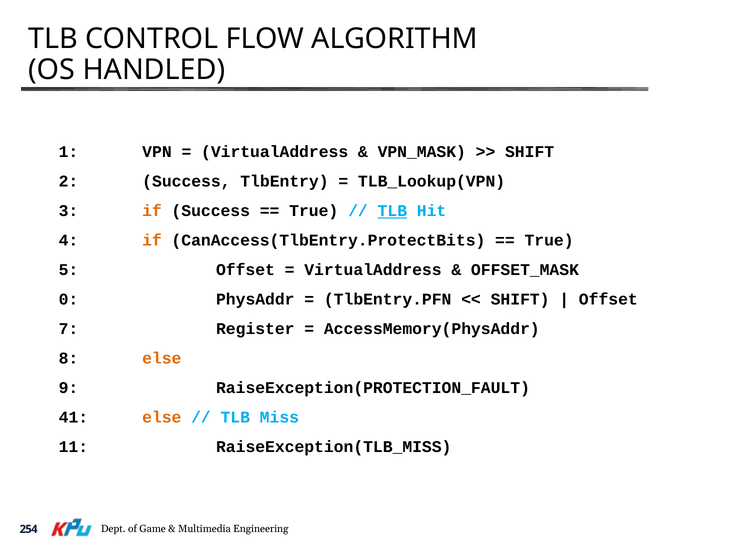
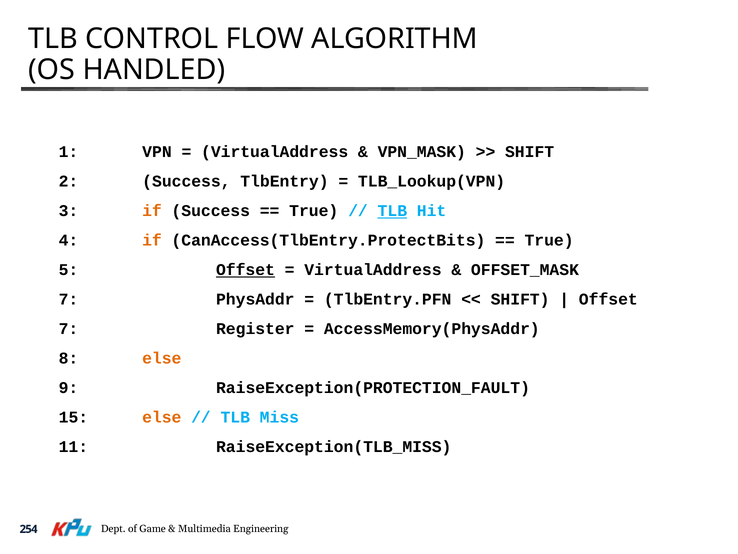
Offset underline: none -> present (245, 270)
0: 0 -> 7 (69, 299)
41: 41 -> 15 (73, 417)
